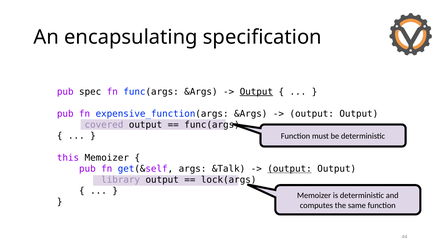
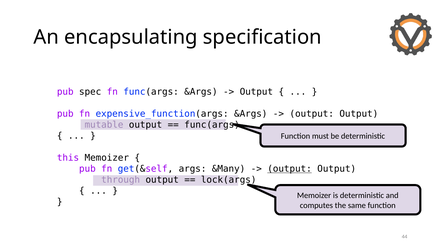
Output underline: present -> none (256, 92)
covered: covered -> mutable (104, 125)
&Talk: &Talk -> &Many (229, 169)
library: library -> through (121, 180)
